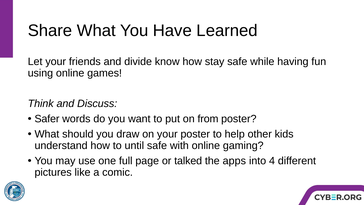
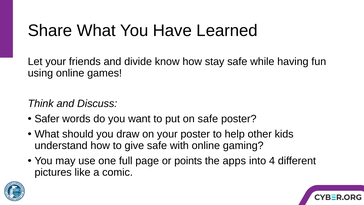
on from: from -> safe (208, 119)
until: until -> give (134, 146)
talked: talked -> points (188, 161)
